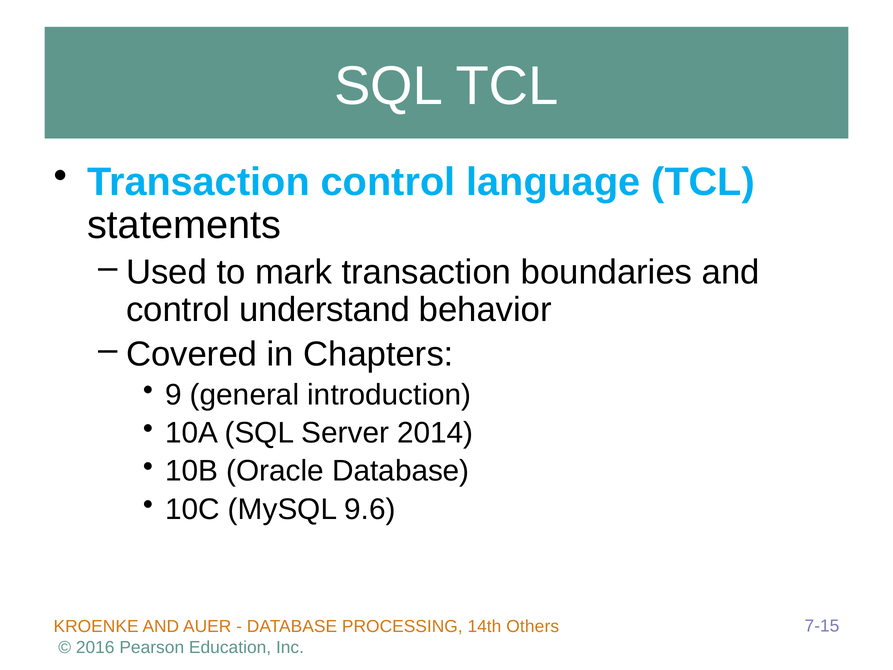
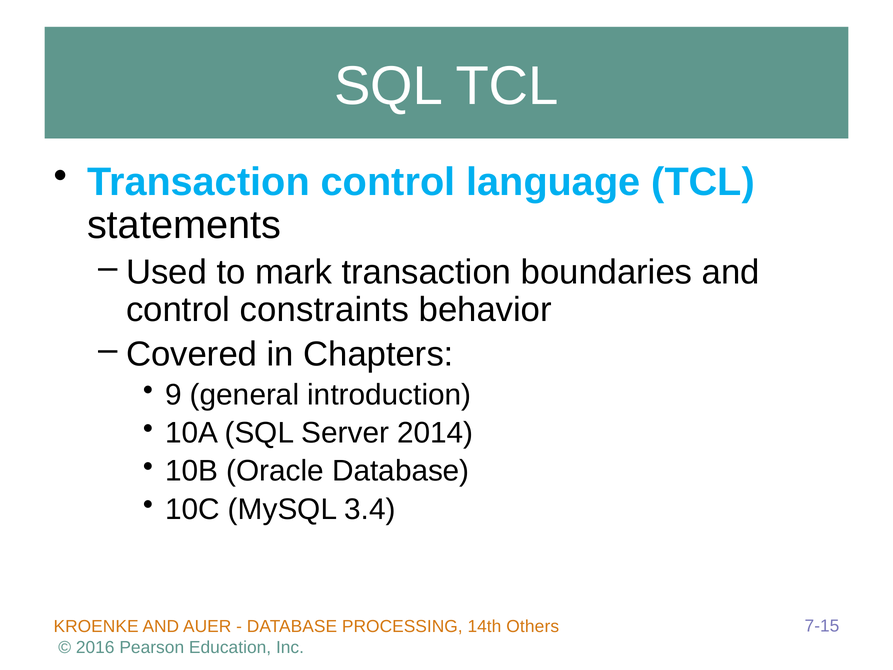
understand: understand -> constraints (324, 310)
9.6: 9.6 -> 3.4 (370, 509)
